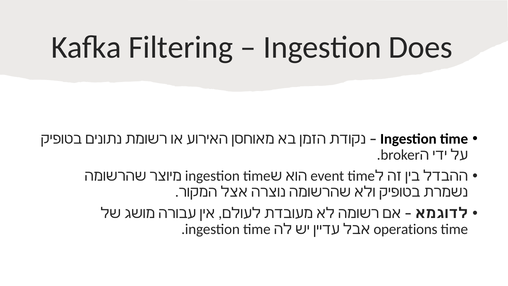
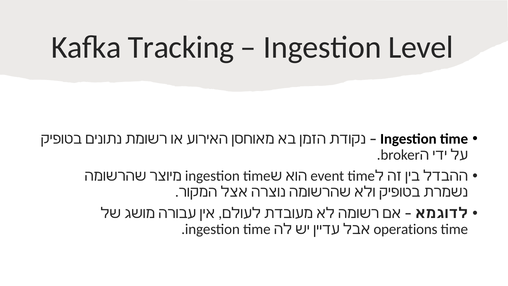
Filtering: Filtering -> Tracking (181, 47)
Does: Does -> Level (421, 47)
